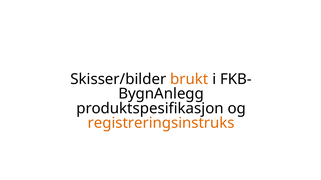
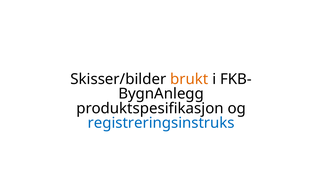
registreringsinstruks colour: orange -> blue (161, 123)
